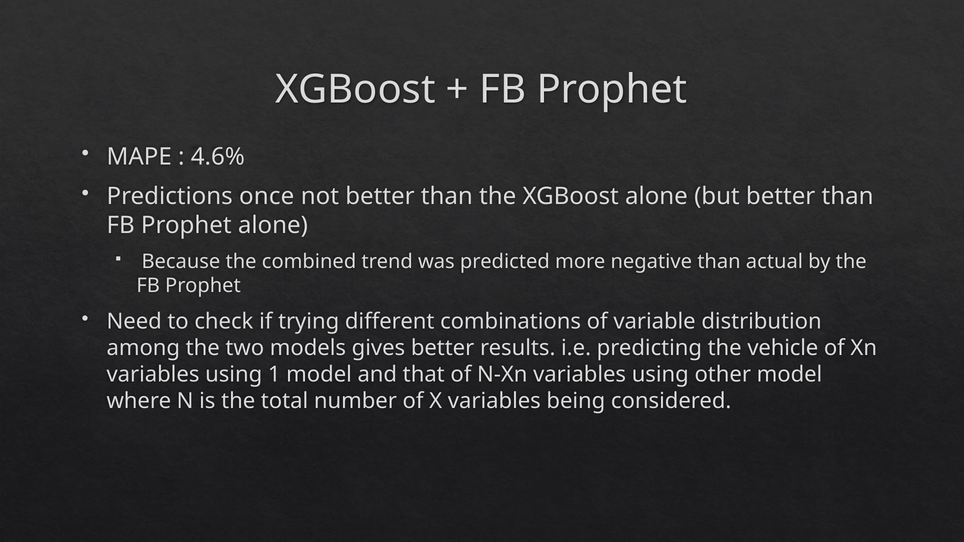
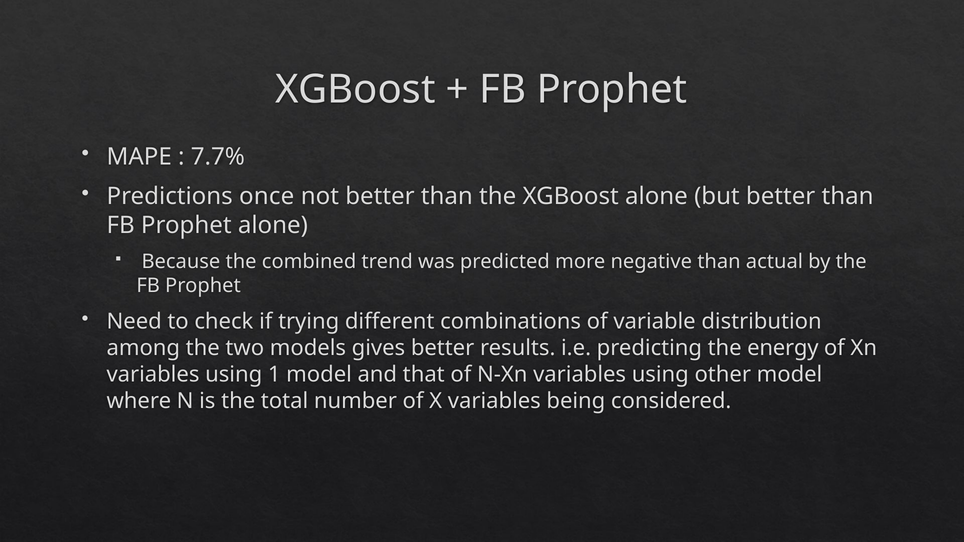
4.6%: 4.6% -> 7.7% (218, 157)
vehicle: vehicle -> energy (783, 348)
